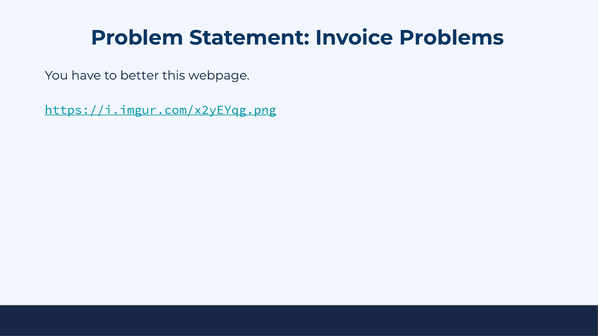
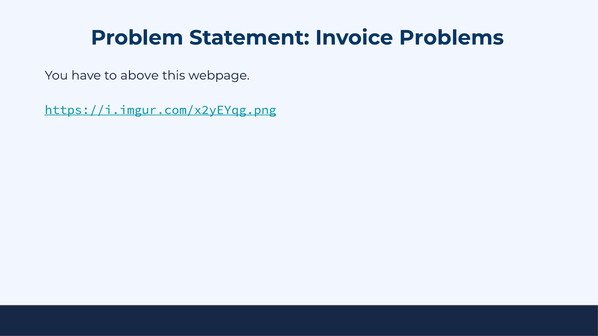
better: better -> above (140, 76)
